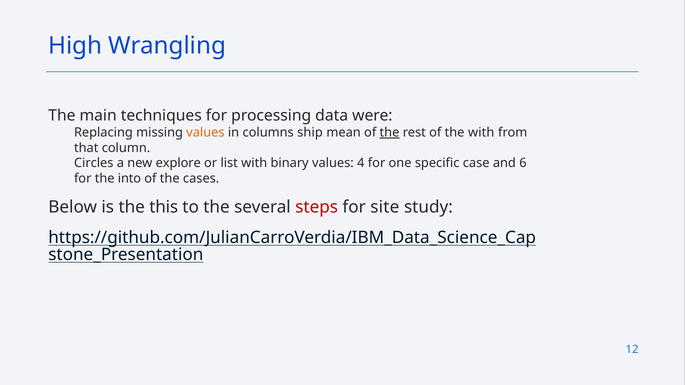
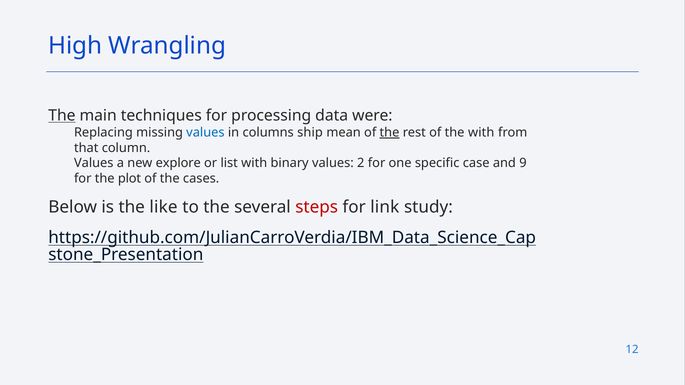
The underline: none -> present (62, 116)
values colour: orange -> blue (205, 133)
Circles: Circles -> Values (94, 163)
4: 4 -> 2 (361, 163)
6: 6 -> 9 (523, 163)
into: into -> plot (130, 179)
this: this -> like (164, 207)
site: site -> link (385, 207)
